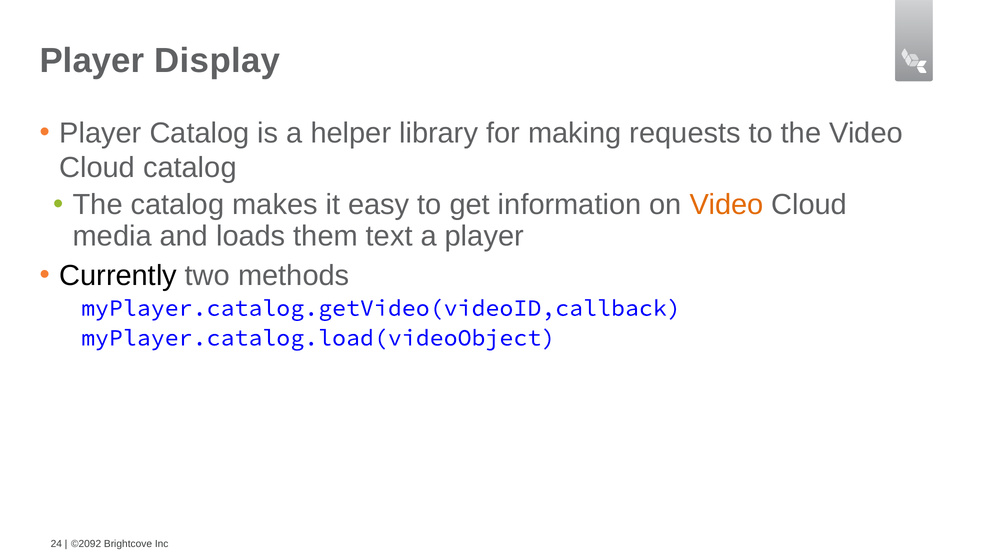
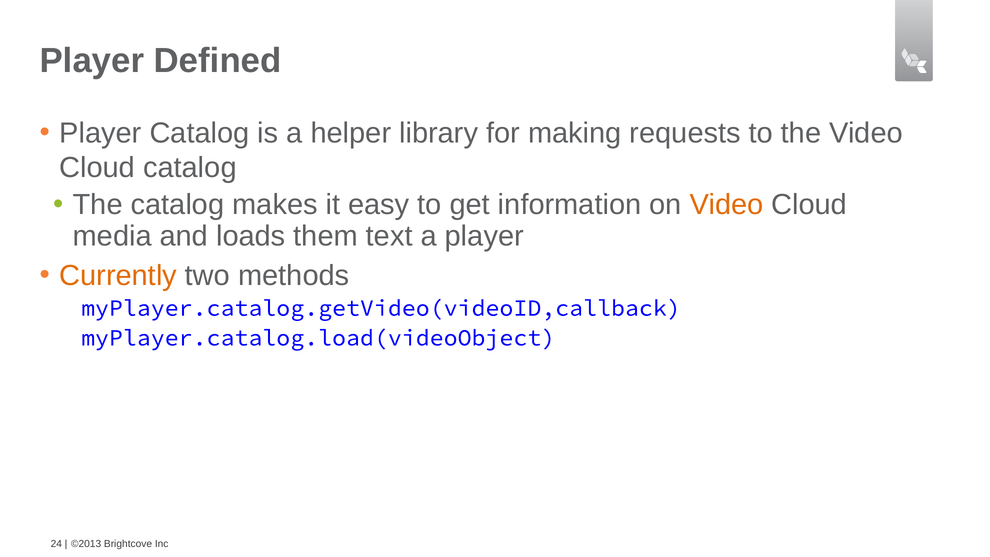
Display: Display -> Defined (218, 61)
Currently colour: black -> orange (118, 276)
©2092: ©2092 -> ©2013 (86, 544)
